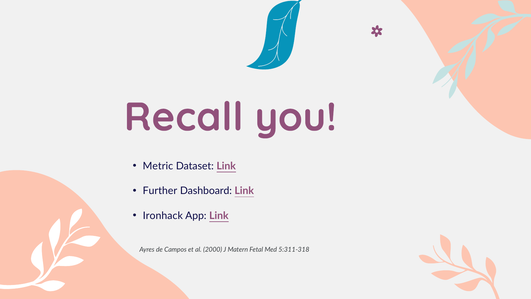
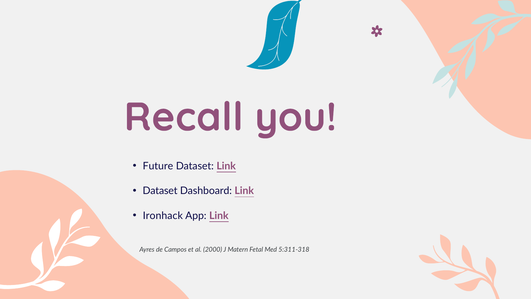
Metric: Metric -> Future (158, 166)
Further: Further -> Dataset (160, 191)
